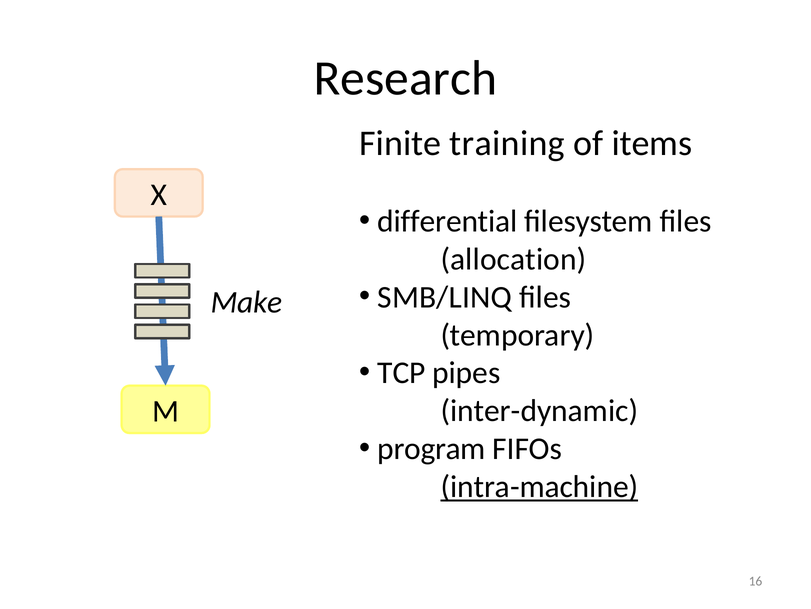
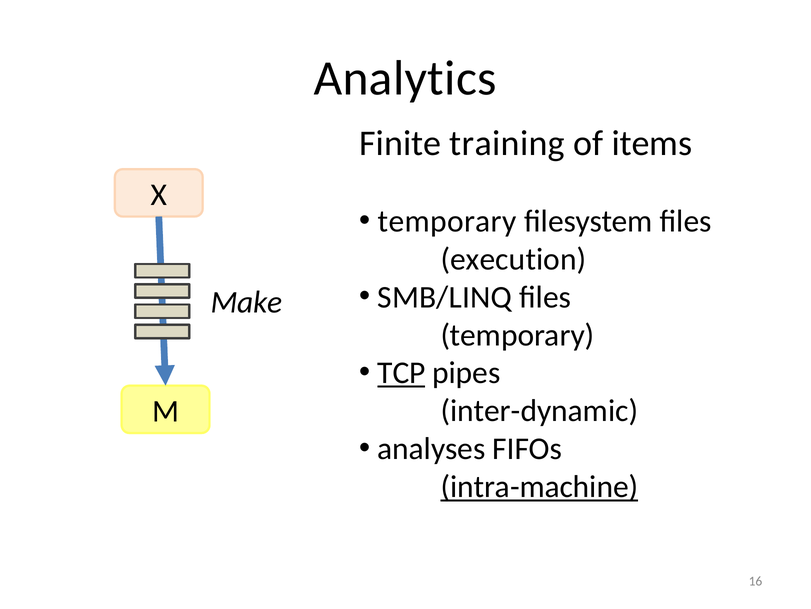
Research: Research -> Analytics (405, 79)
differential: differential -> temporary (447, 221)
allocation: allocation -> execution (513, 259)
TCP underline: none -> present (401, 373)
program: program -> analyses (431, 448)
